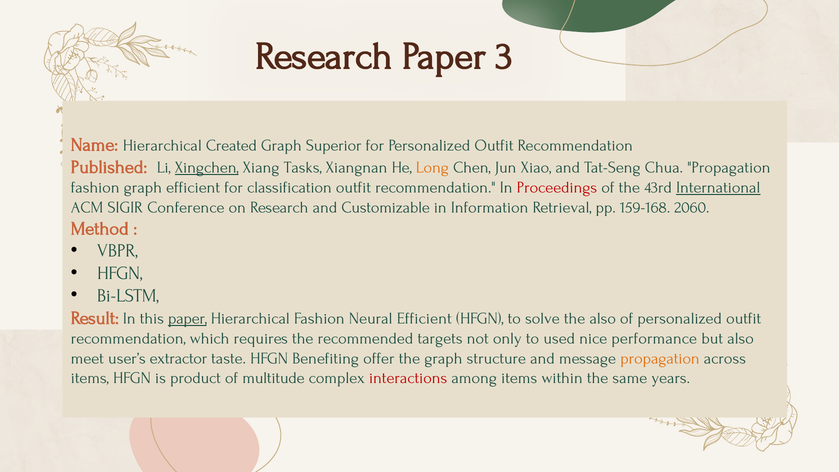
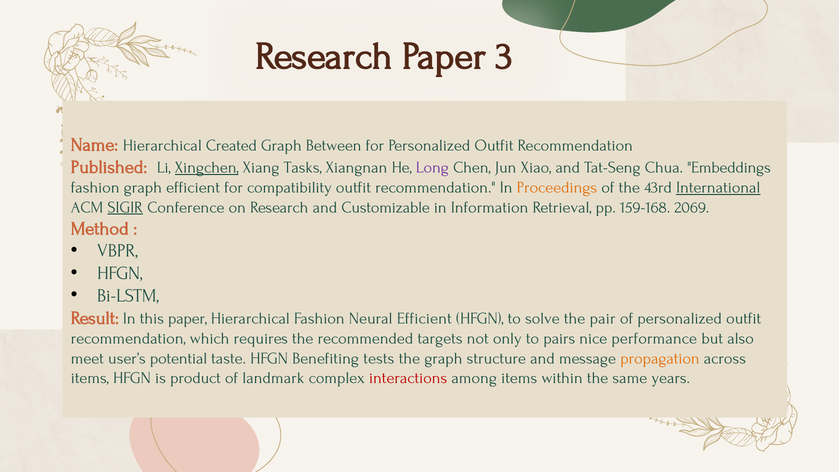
Superior: Superior -> Between (334, 145)
Long colour: orange -> purple (432, 168)
Chua Propagation: Propagation -> Embeddings (729, 168)
classification: classification -> compatibility (290, 188)
Proceedings colour: red -> orange (557, 188)
SIGIR underline: none -> present (125, 207)
2060: 2060 -> 2069 (692, 207)
paper underline: present -> none (187, 319)
the also: also -> pair (603, 319)
used: used -> pairs (559, 339)
extractor: extractor -> potential (179, 358)
offer: offer -> tests (379, 358)
multitude: multitude -> landmark (273, 378)
